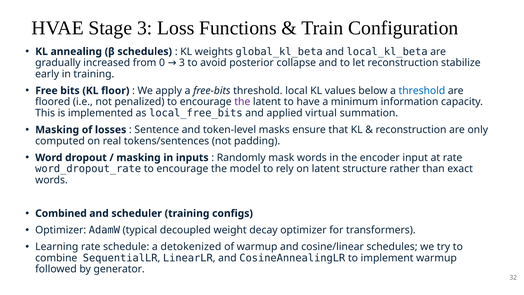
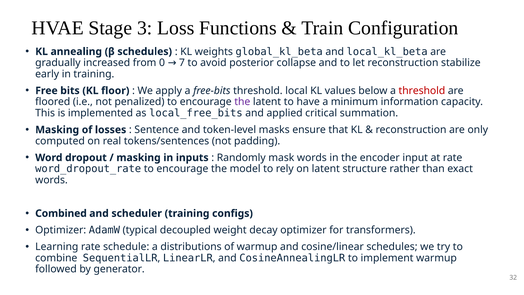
0 3: 3 -> 7 (182, 63)
threshold colour: blue -> red (422, 91)
virtual: virtual -> critical (321, 113)
detokenized: detokenized -> distributions (191, 247)
